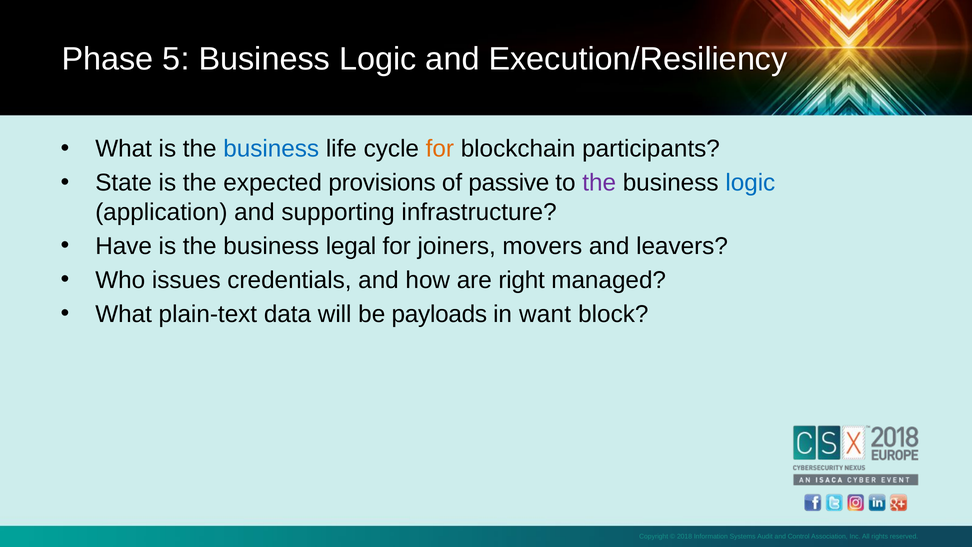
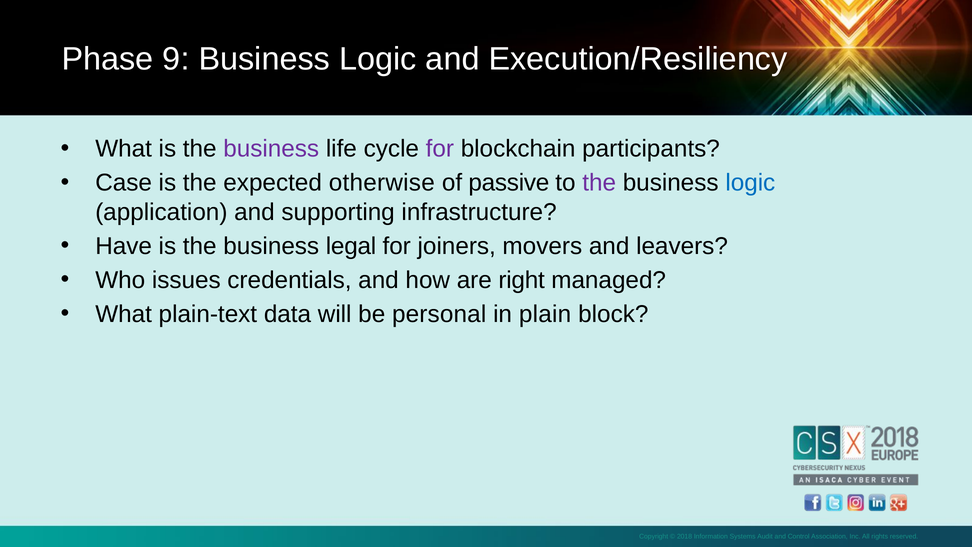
5: 5 -> 9 (176, 59)
business colour: blue -> purple (271, 149)
for colour: orange -> purple (440, 149)
State: State -> Case (124, 183)
provisions: provisions -> otherwise (382, 183)
payloads: payloads -> personal (439, 314)
want: want -> plain (545, 314)
